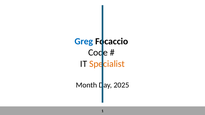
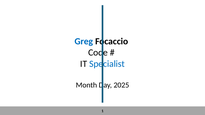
Specialist colour: orange -> blue (107, 64)
